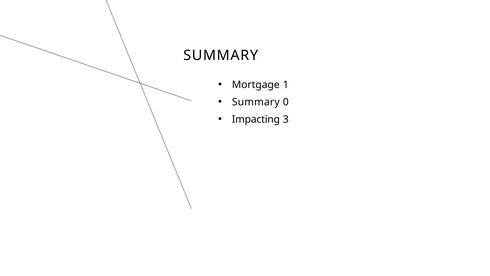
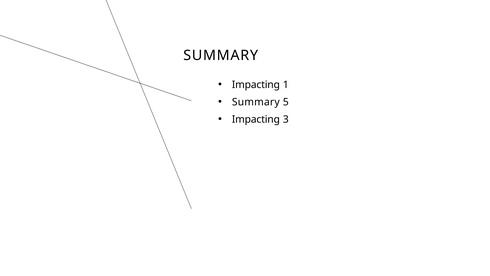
Mortgage: Mortgage -> Impacting (256, 85)
0: 0 -> 5 (286, 102)
